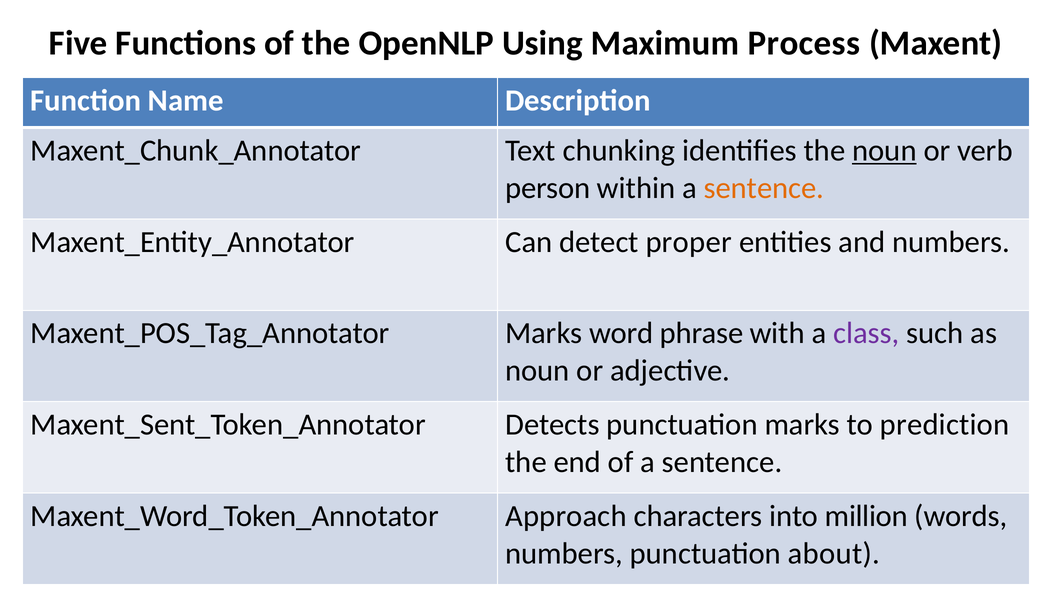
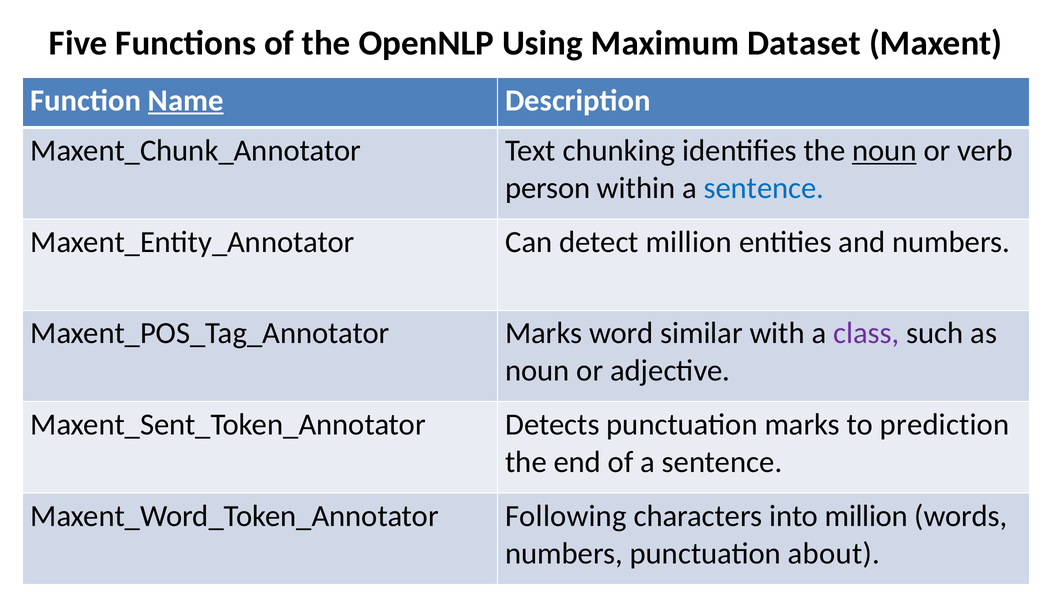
Process: Process -> Dataset (804, 43)
Name underline: none -> present (186, 100)
sentence colour: orange -> blue (764, 188)
detect proper: proper -> million (689, 242)
phrase: phrase -> similar (701, 333)
Approach: Approach -> Following (566, 516)
